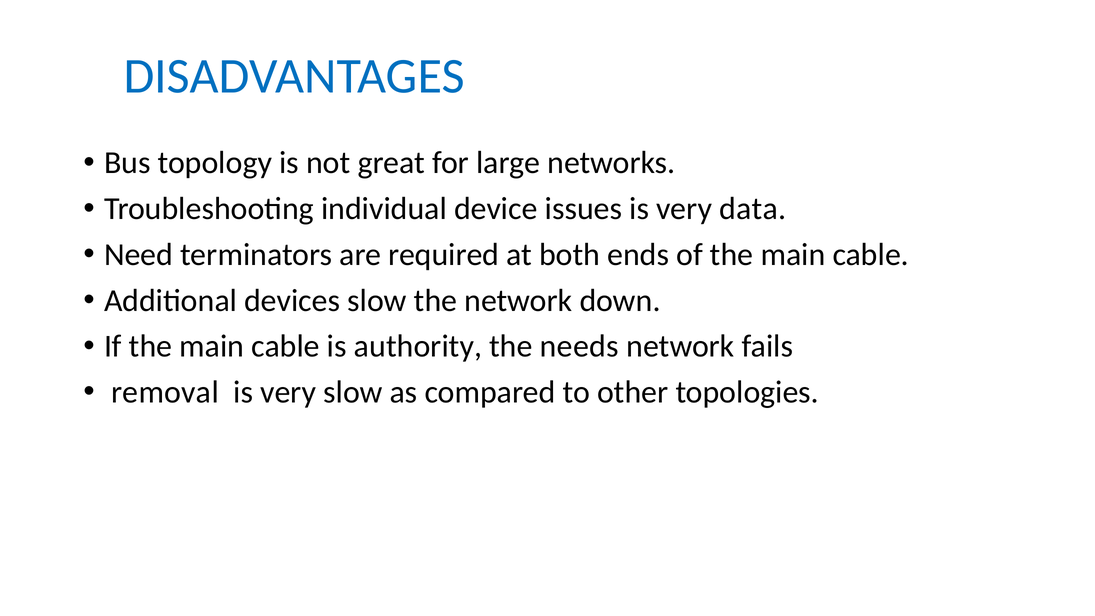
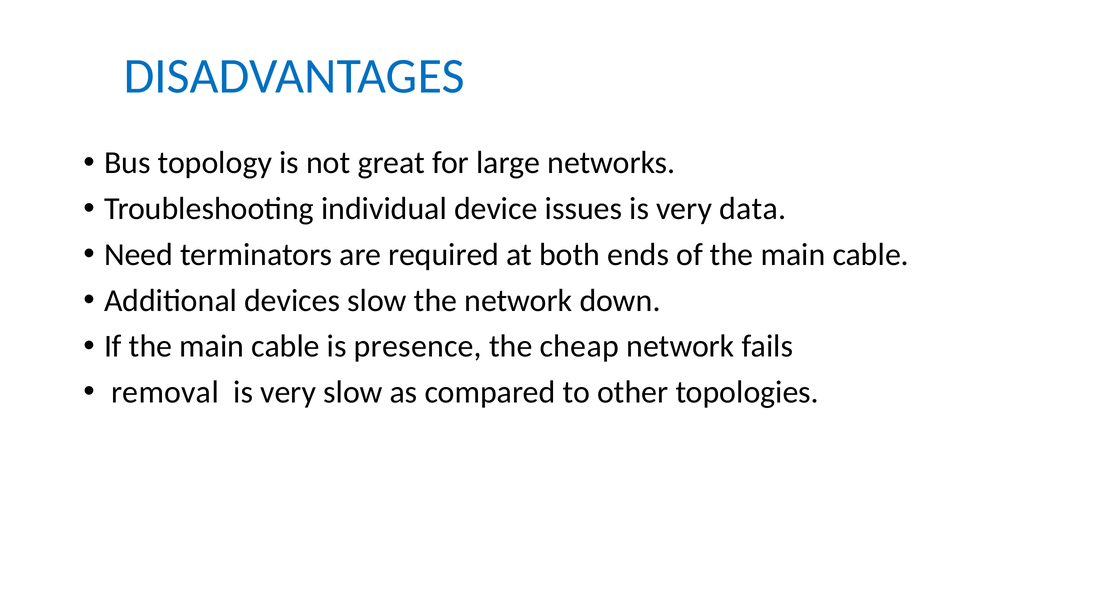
authority: authority -> presence (418, 346)
needs: needs -> cheap (579, 346)
